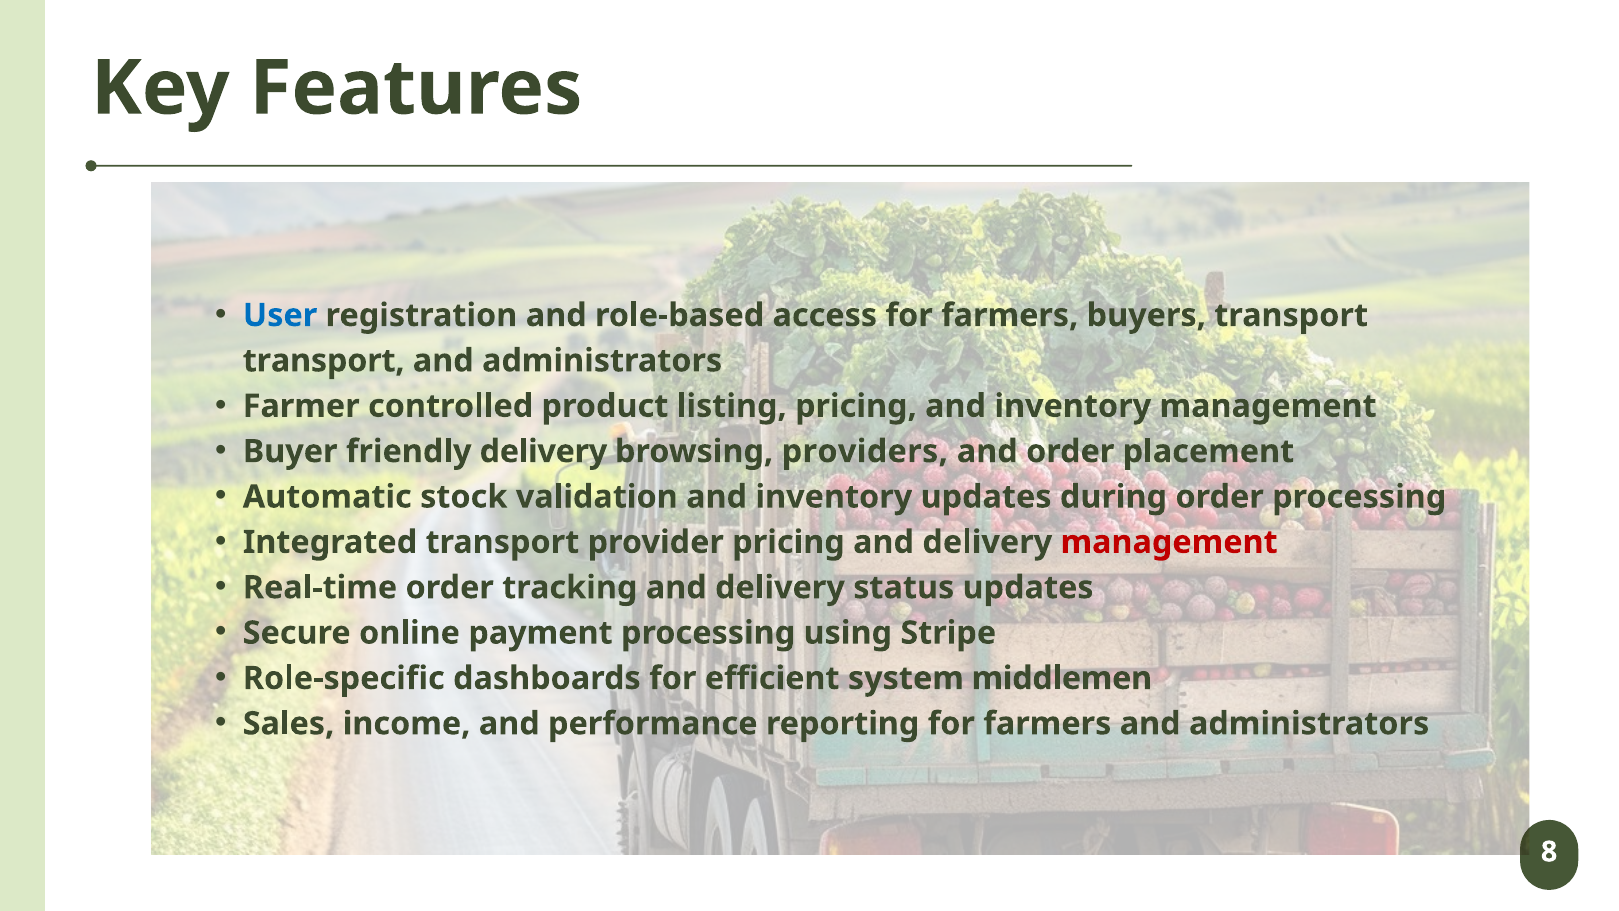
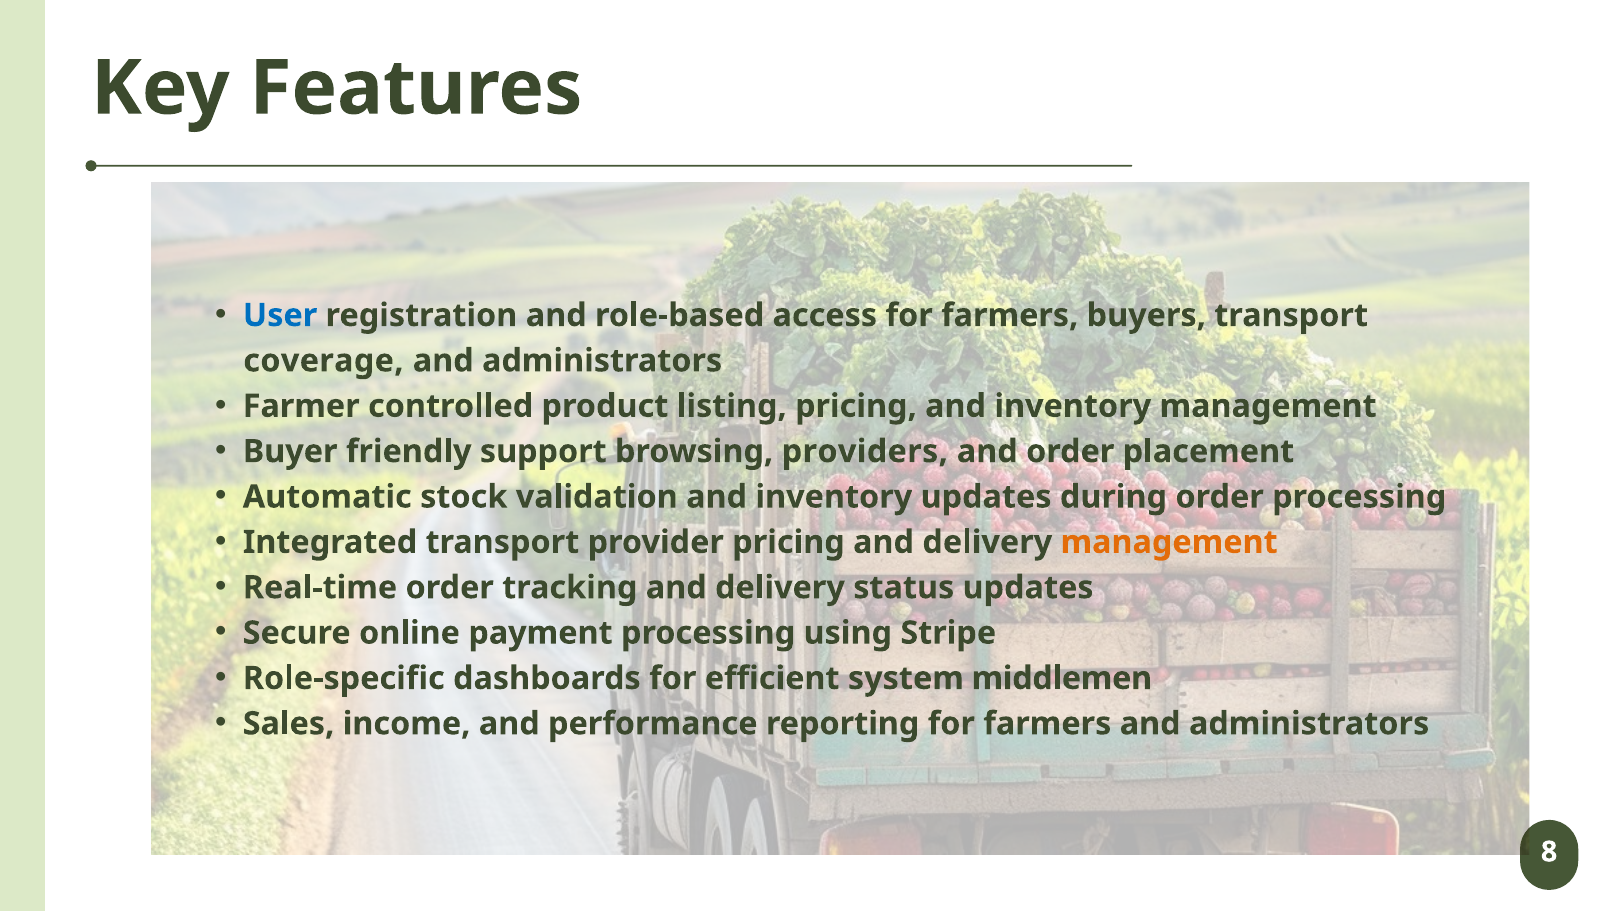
transport: transport -> coverage (323, 361)
friendly delivery: delivery -> support (543, 451)
management colour: red -> orange (1169, 542)
